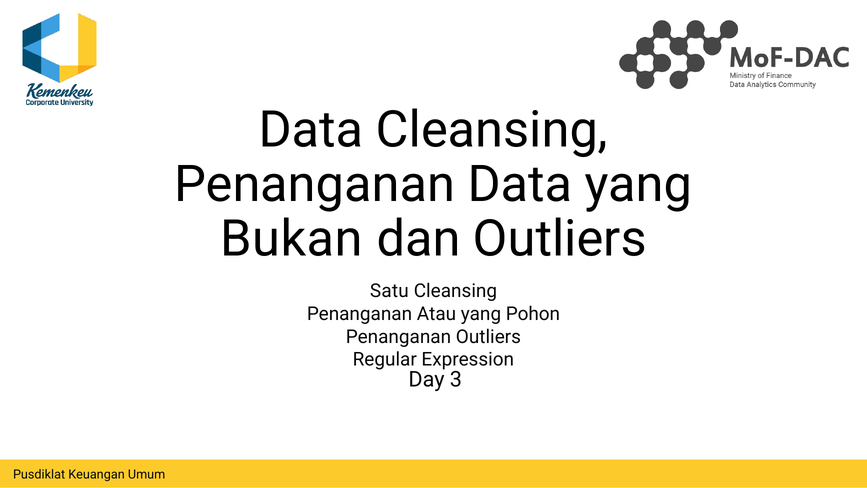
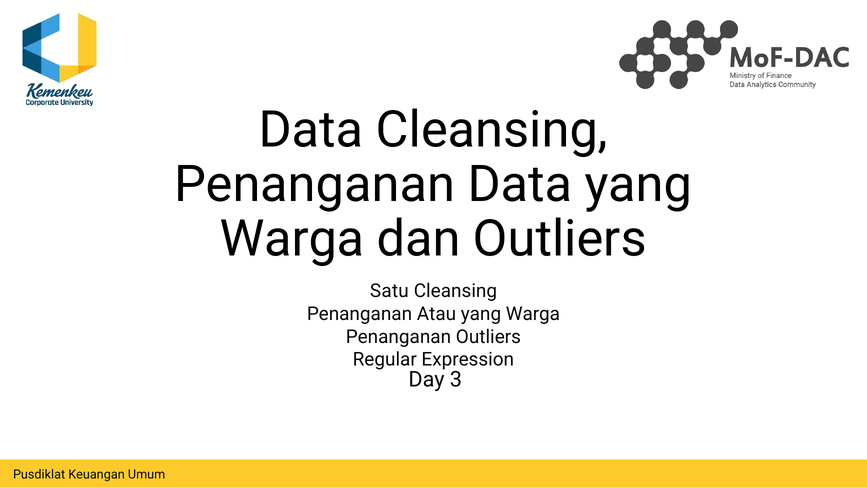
Bukan: Bukan -> Warga (292, 239)
Pohon: Pohon -> Warga (533, 314)
